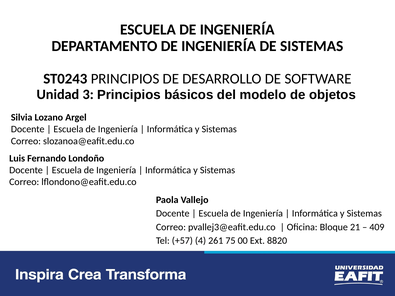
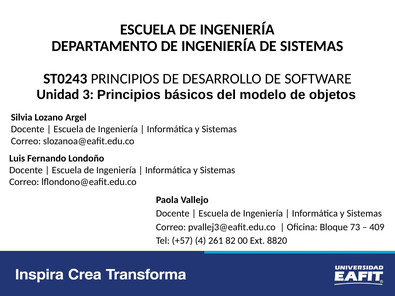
21: 21 -> 73 (355, 227)
75: 75 -> 82 (230, 241)
